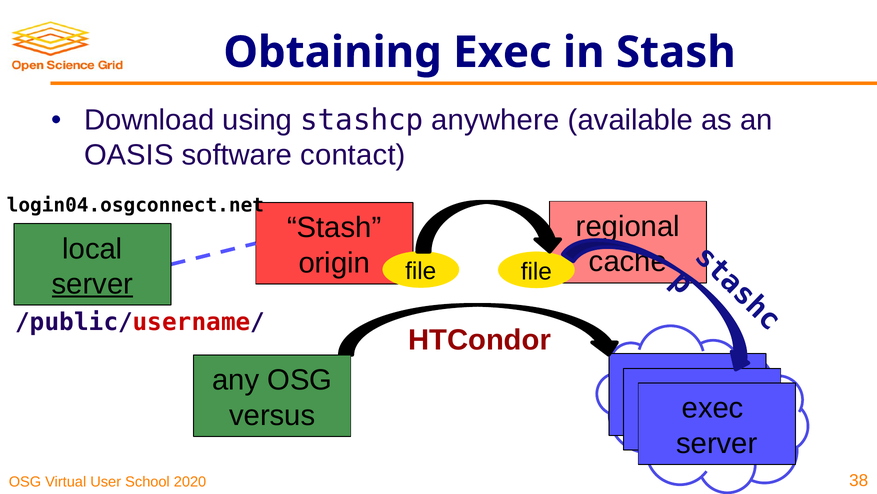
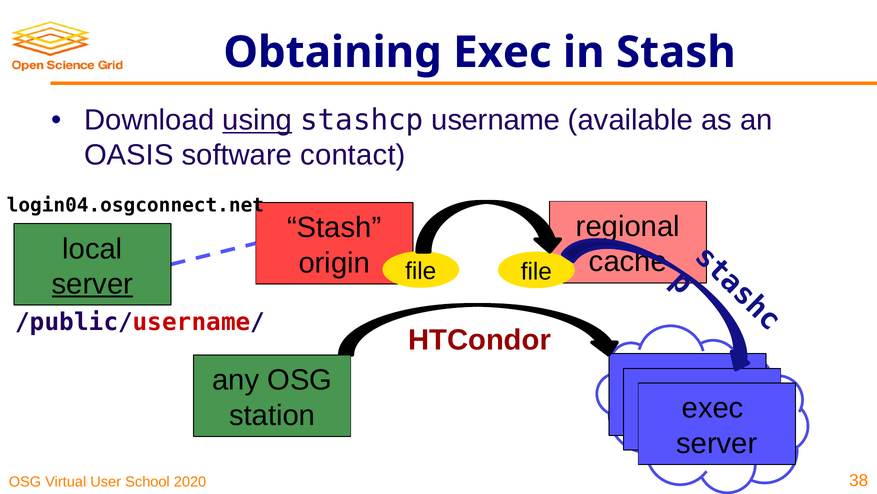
using underline: none -> present (257, 120)
anywhere: anywhere -> username (496, 120)
versus: versus -> station (272, 415)
